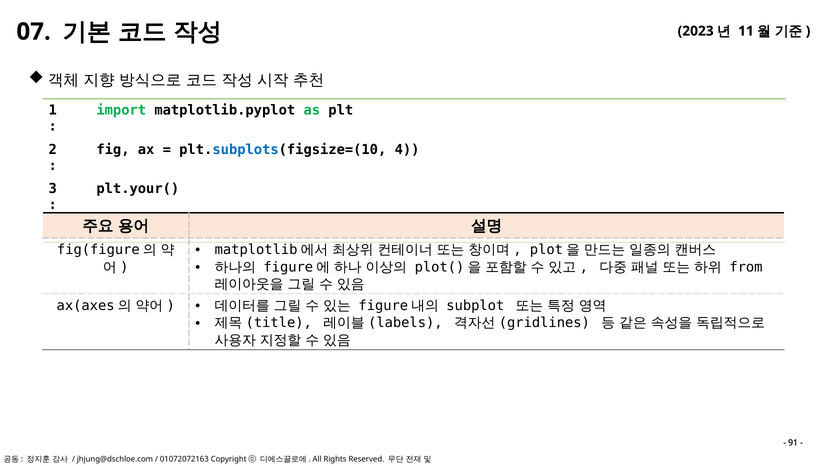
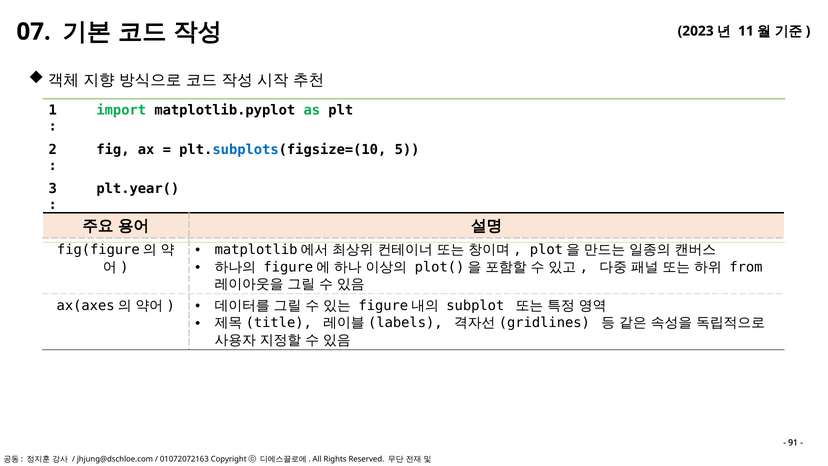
4: 4 -> 5 (407, 149)
plt.your(: plt.your( -> plt.year( (138, 189)
